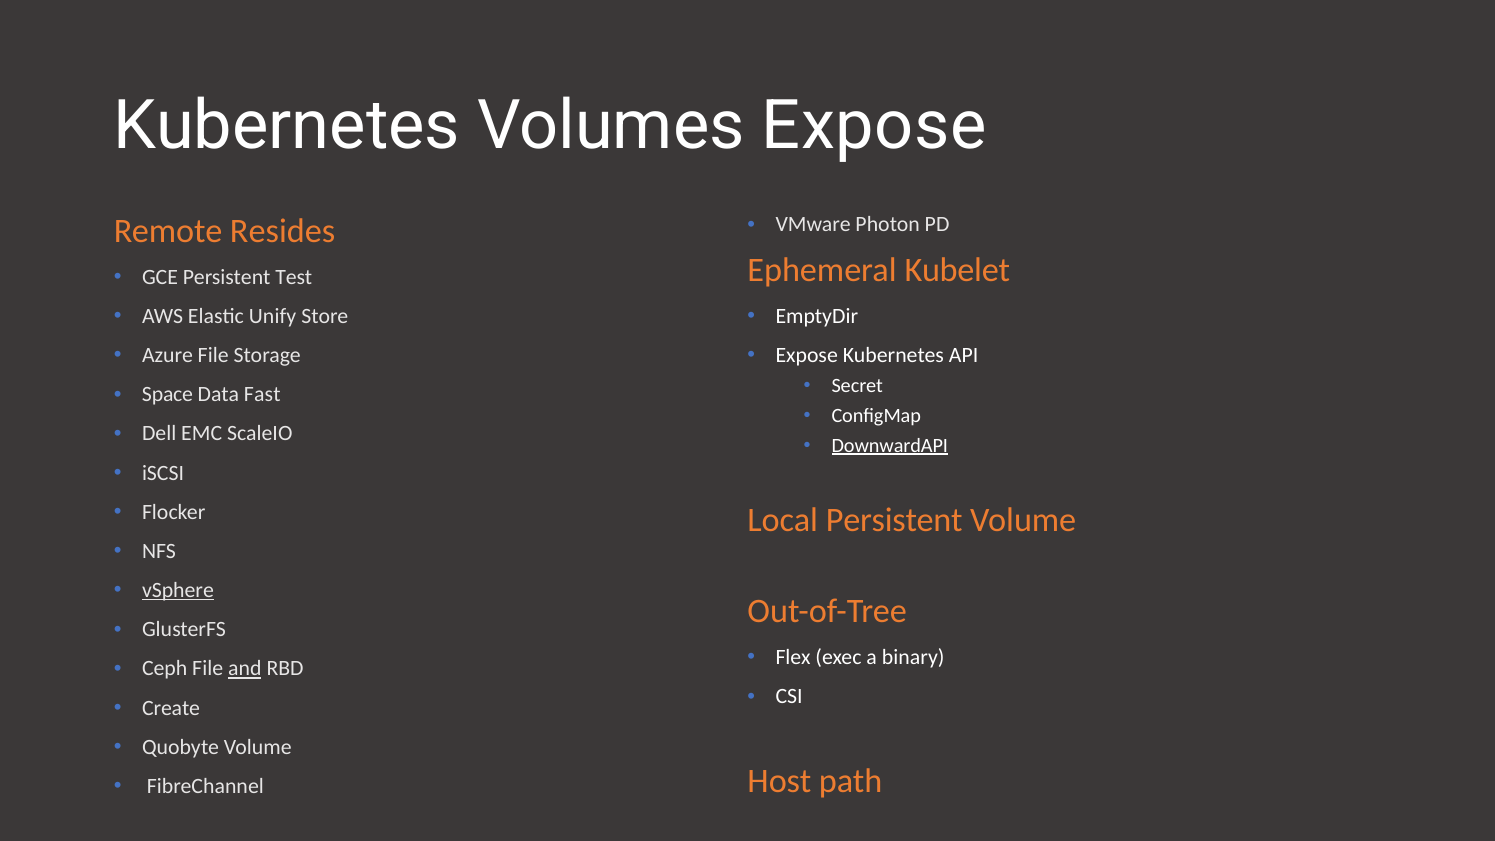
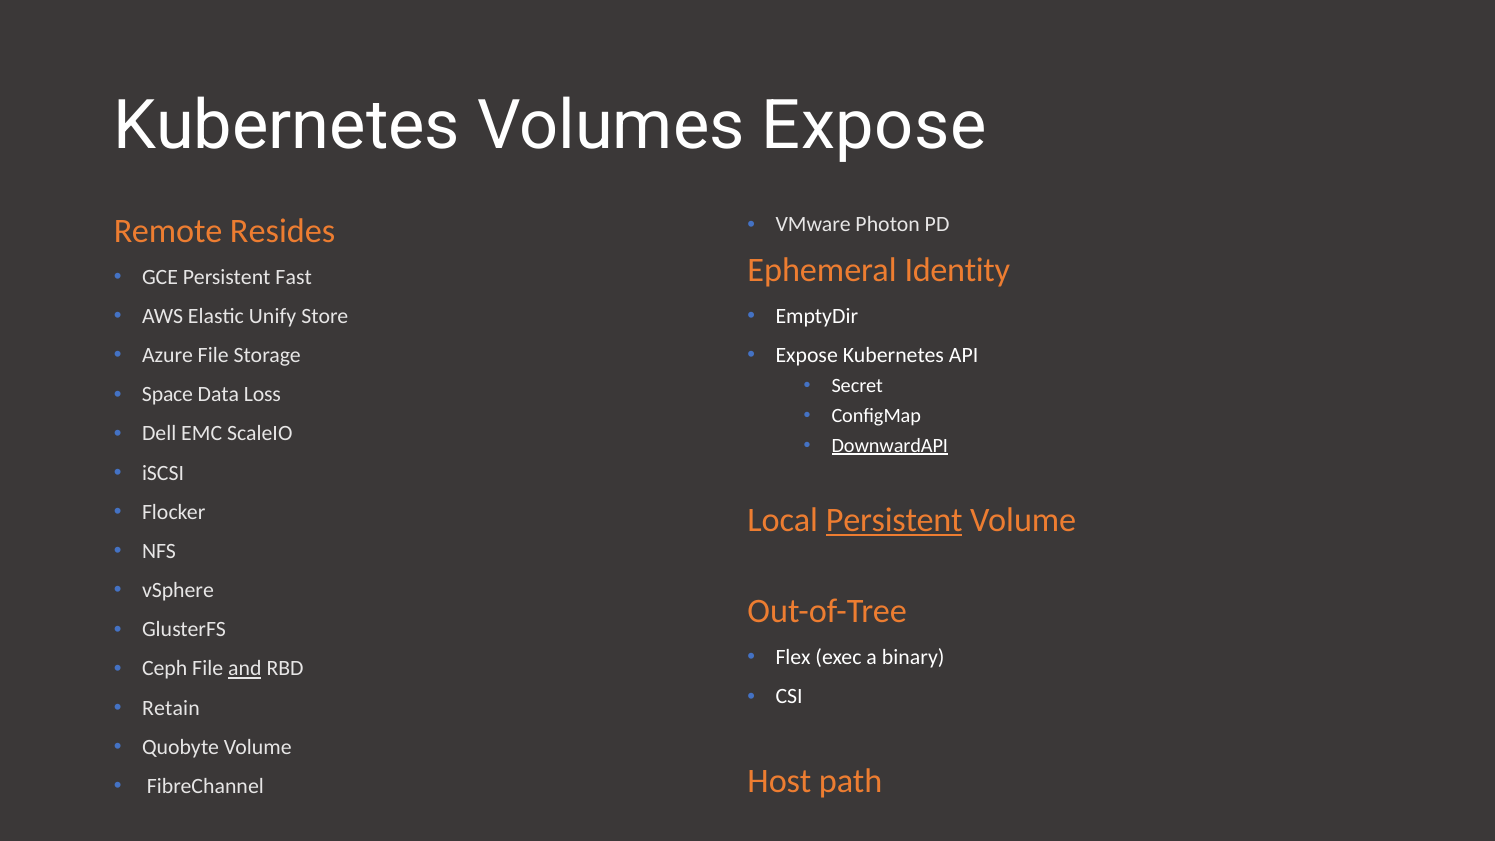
Kubelet: Kubelet -> Identity (957, 270)
Test: Test -> Fast (294, 277)
Fast: Fast -> Loss (262, 395)
Persistent underline: none -> present (894, 520)
vSphere underline: present -> none (178, 590)
Create: Create -> Retain (171, 708)
